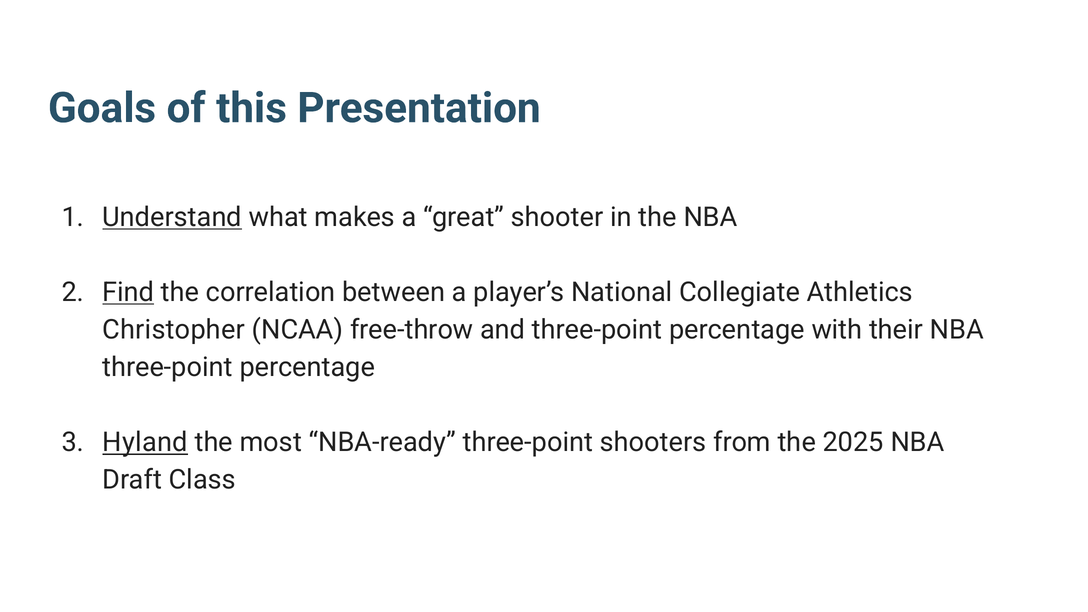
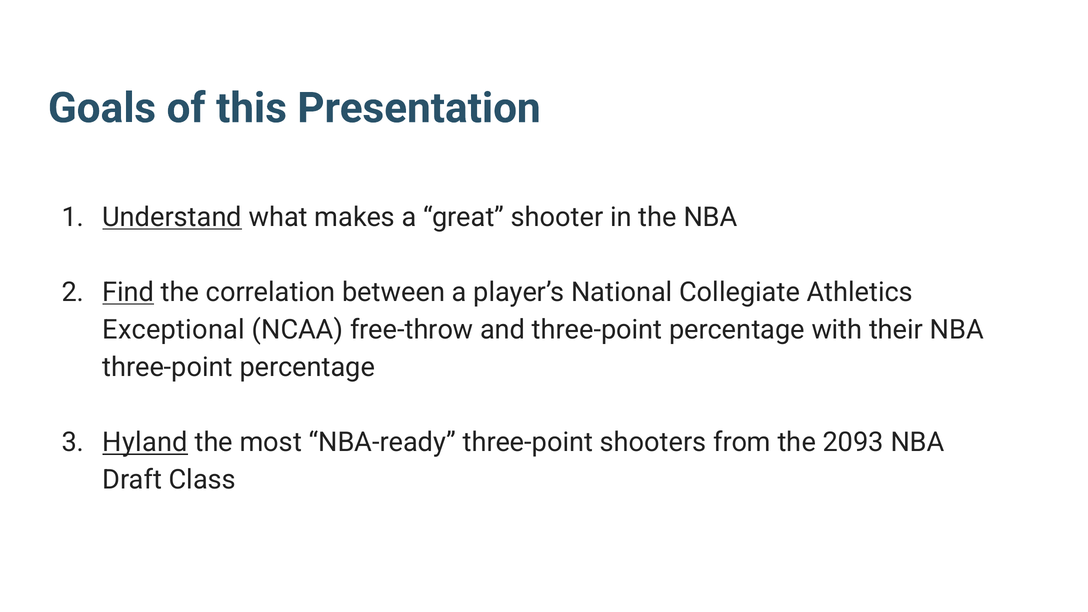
Christopher: Christopher -> Exceptional (174, 330)
2025: 2025 -> 2093 (853, 442)
